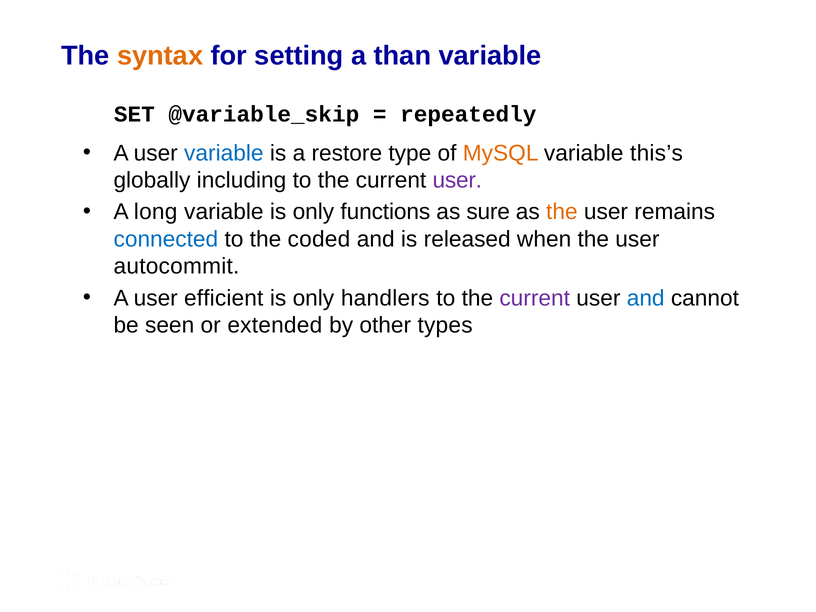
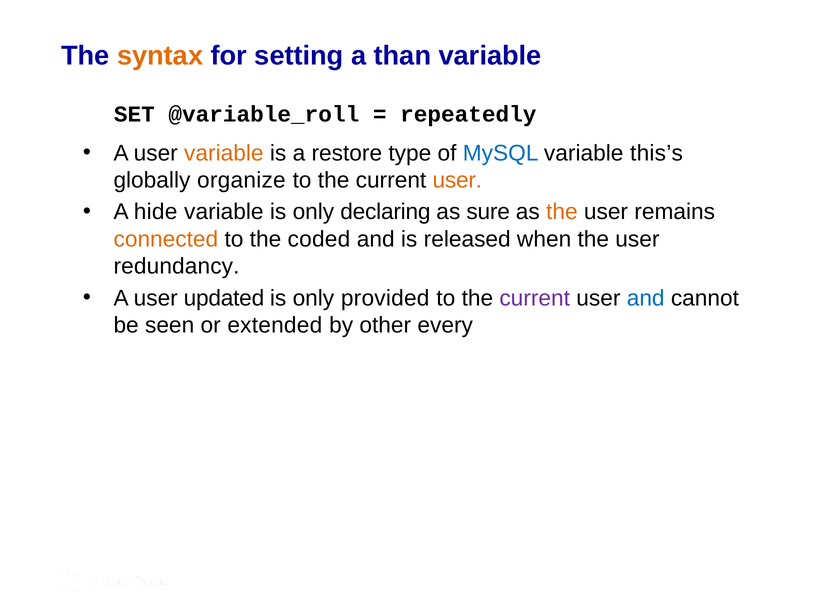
@variable_skip: @variable_skip -> @variable_roll (264, 114)
variable colour: blue -> orange (224, 153)
MySQL colour: orange -> blue (501, 153)
including: including -> organize (241, 180)
user colour: purple -> orange (457, 180)
long: long -> hide (156, 212)
functions: functions -> declaring (385, 212)
connected colour: blue -> orange (166, 239)
autocommit: autocommit -> redundancy (177, 266)
efficient: efficient -> updated (224, 298)
handlers: handlers -> provided (385, 298)
types: types -> every (445, 325)
